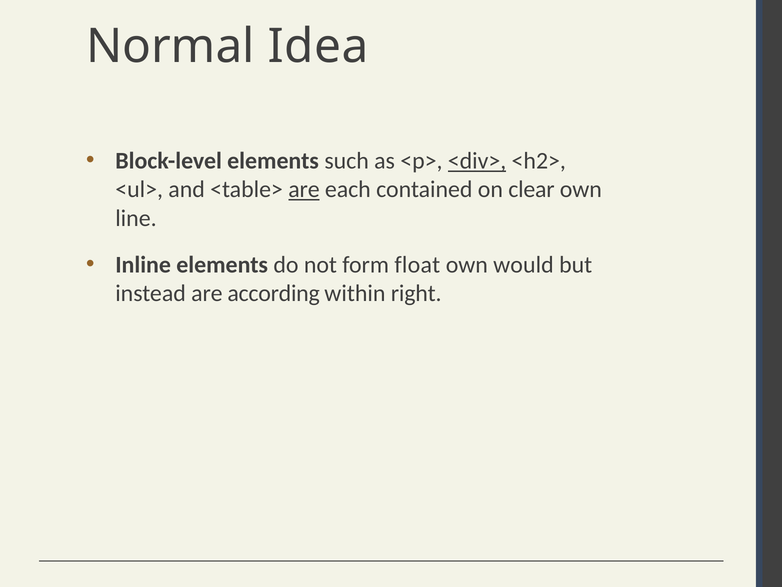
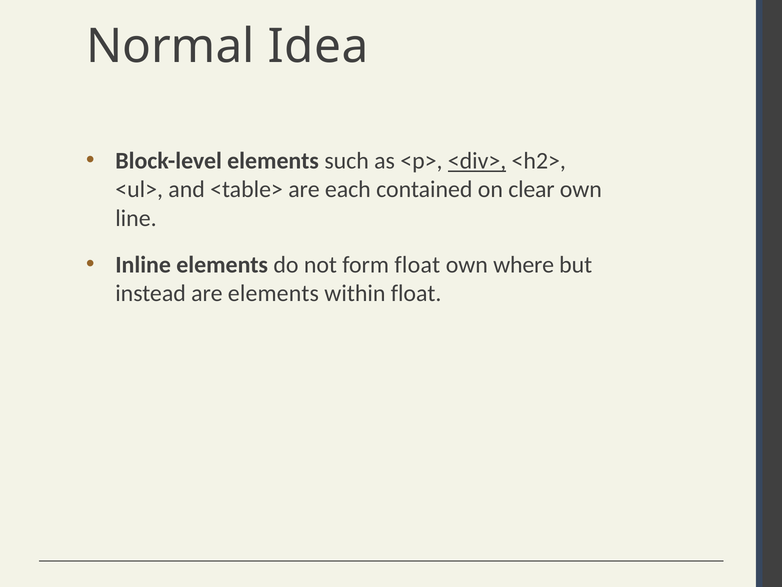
are underline: present -> none (304, 189)
would: would -> where (524, 264)
are according: according -> elements (273, 293)
within right: right -> float (416, 293)
